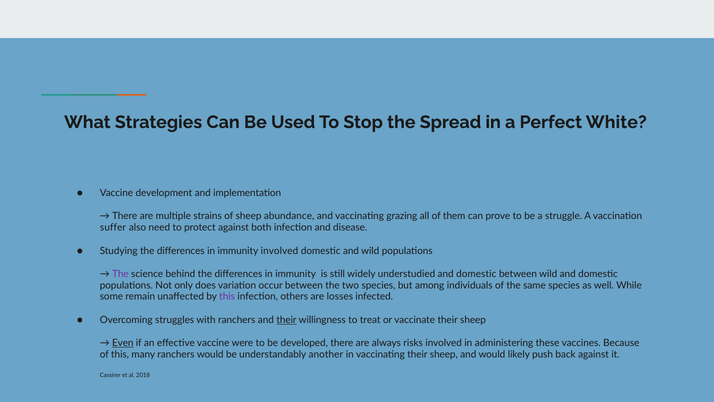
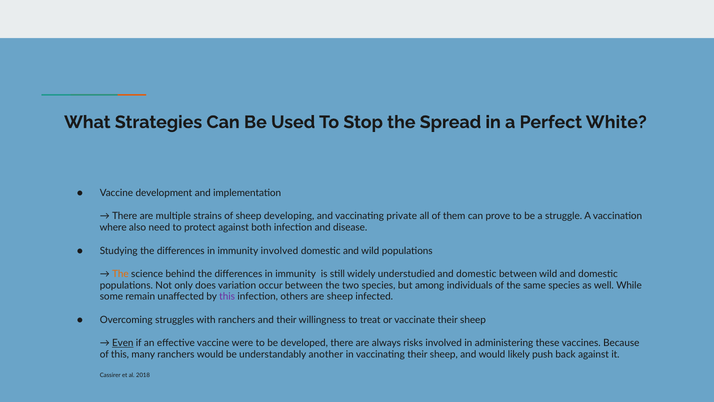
abundance: abundance -> developing (289, 216)
grazing: grazing -> private (402, 216)
suffer: suffer -> where (113, 227)
The colour: purple -> orange (120, 274)
are losses: losses -> sheep (340, 296)
their underline: present -> none (286, 320)
